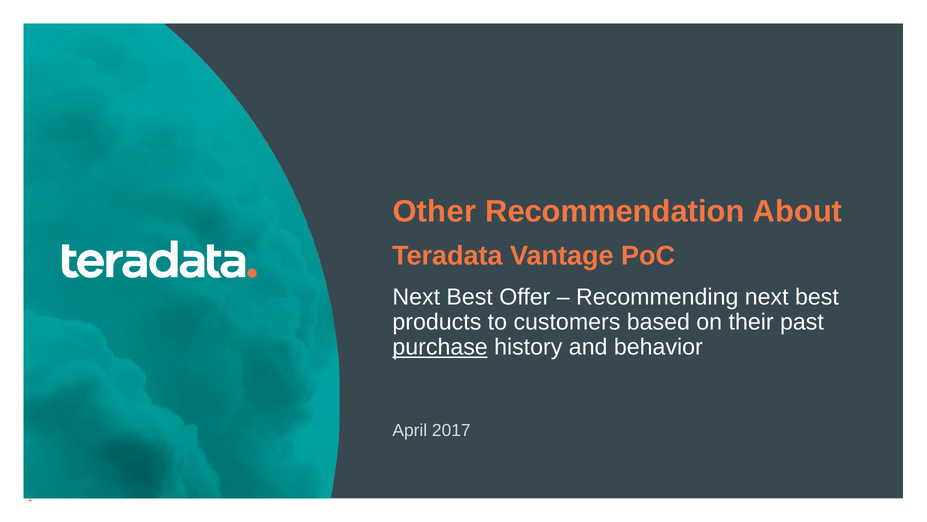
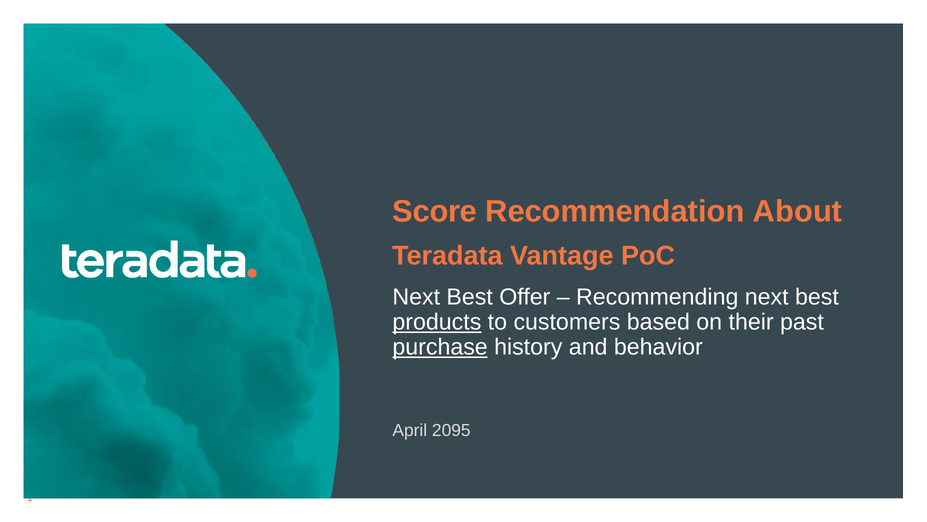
Other: Other -> Score (435, 211)
products underline: none -> present (437, 322)
2017: 2017 -> 2095 (451, 430)
